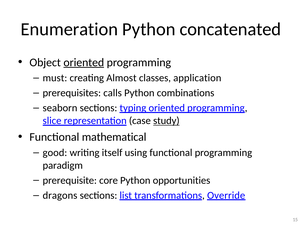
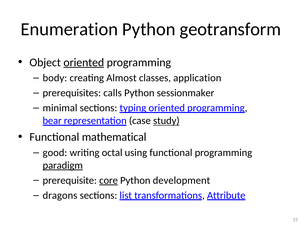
concatenated: concatenated -> geotransform (230, 29)
must: must -> body (55, 78)
combinations: combinations -> sessionmaker (186, 93)
seaborn: seaborn -> minimal (60, 108)
slice: slice -> bear (52, 120)
itself: itself -> octal (112, 152)
paradigm underline: none -> present (63, 165)
core underline: none -> present (109, 180)
opportunities: opportunities -> development (181, 180)
Override: Override -> Attribute (226, 195)
